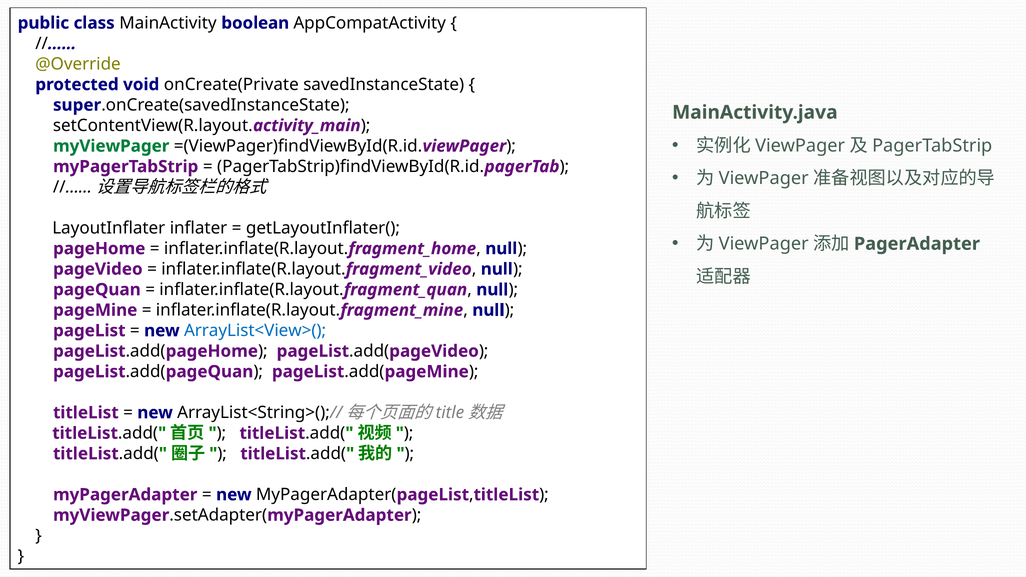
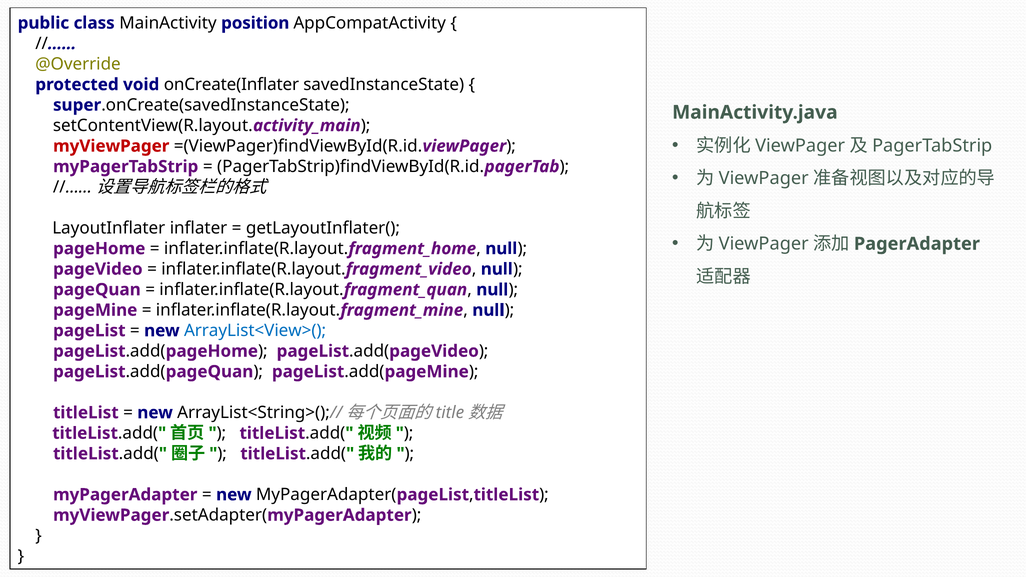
boolean: boolean -> position (255, 23)
onCreate(Private: onCreate(Private -> onCreate(Inflater (231, 85)
myViewPager colour: green -> red (111, 146)
